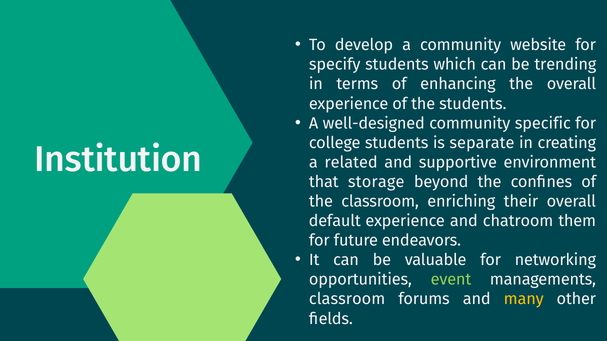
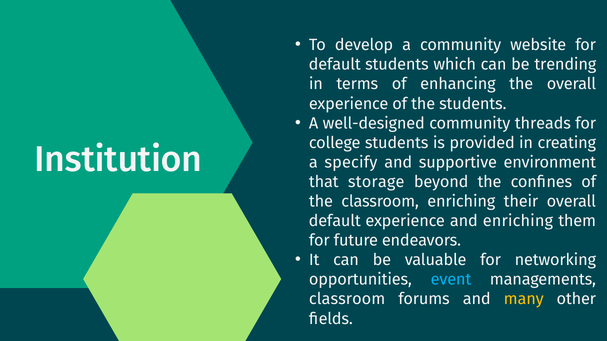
specify: specify -> default (335, 65)
specific: specific -> threads (543, 123)
separate: separate -> provided (482, 143)
related: related -> specify (351, 162)
and chatroom: chatroom -> enriching (518, 221)
event colour: light green -> light blue (451, 280)
